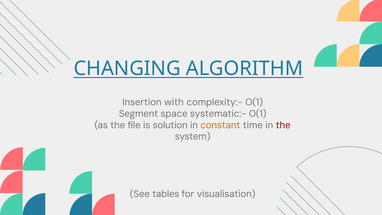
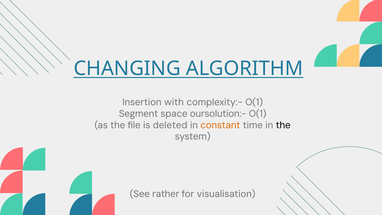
systematic:-: systematic:- -> oursolution:- (218, 114)
solution: solution -> deleted (170, 125)
the colour: red -> black (283, 125)
tables: tables -> rather (166, 194)
